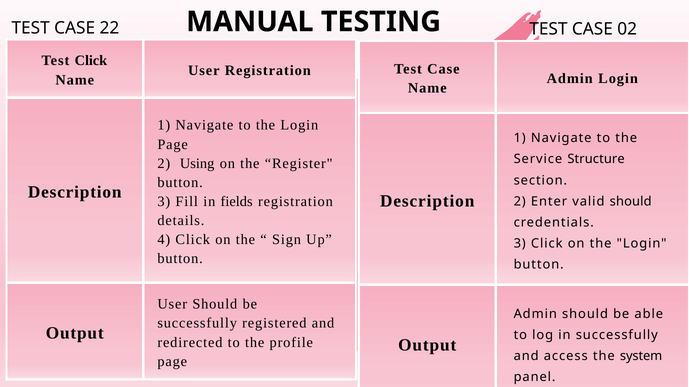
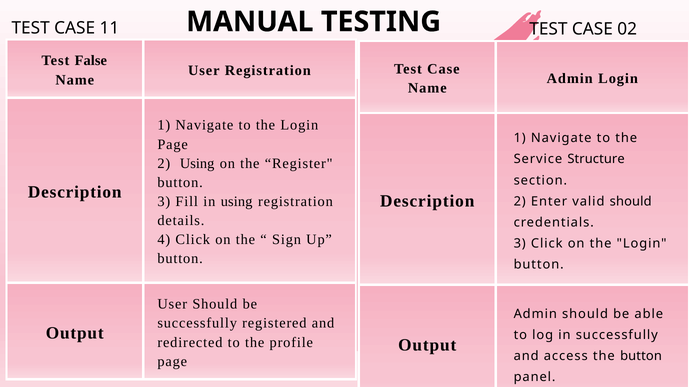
22: 22 -> 11 (109, 28)
Test Click: Click -> False (91, 61)
in fields: fields -> using (237, 202)
the system: system -> button (641, 356)
